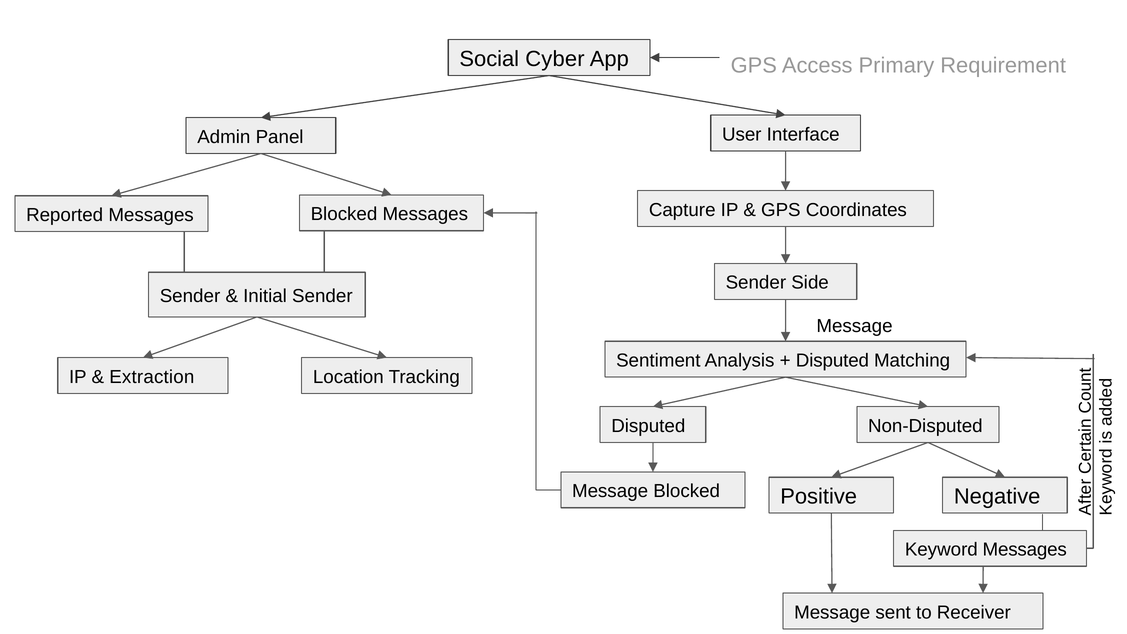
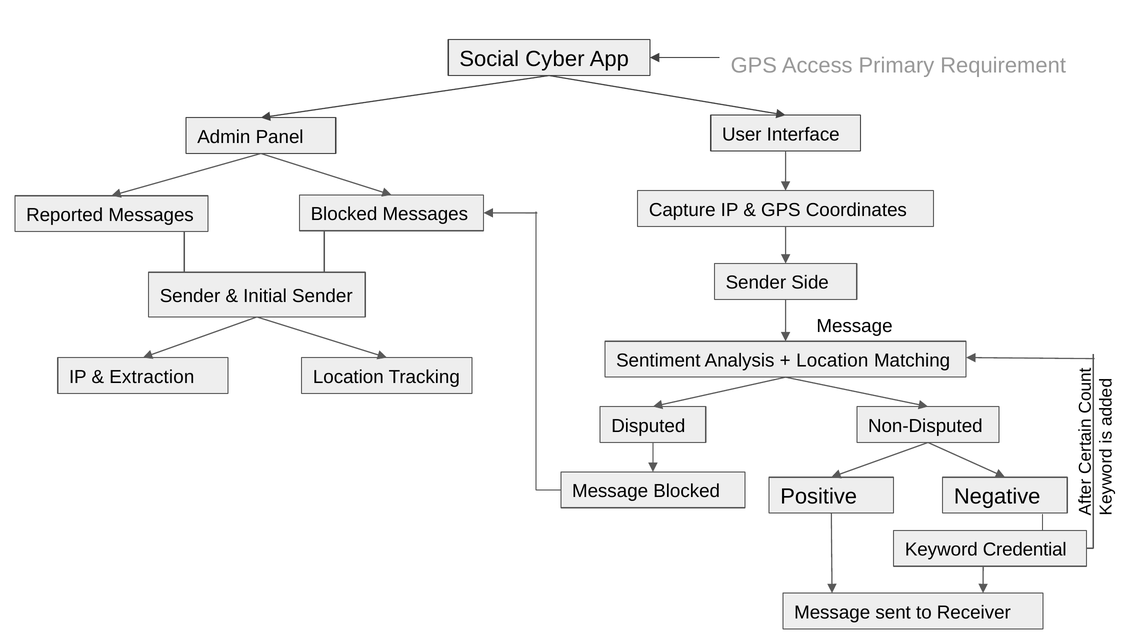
Disputed: Disputed -> Location (832, 360)
Keyword Messages: Messages -> Credential (1025, 550)
